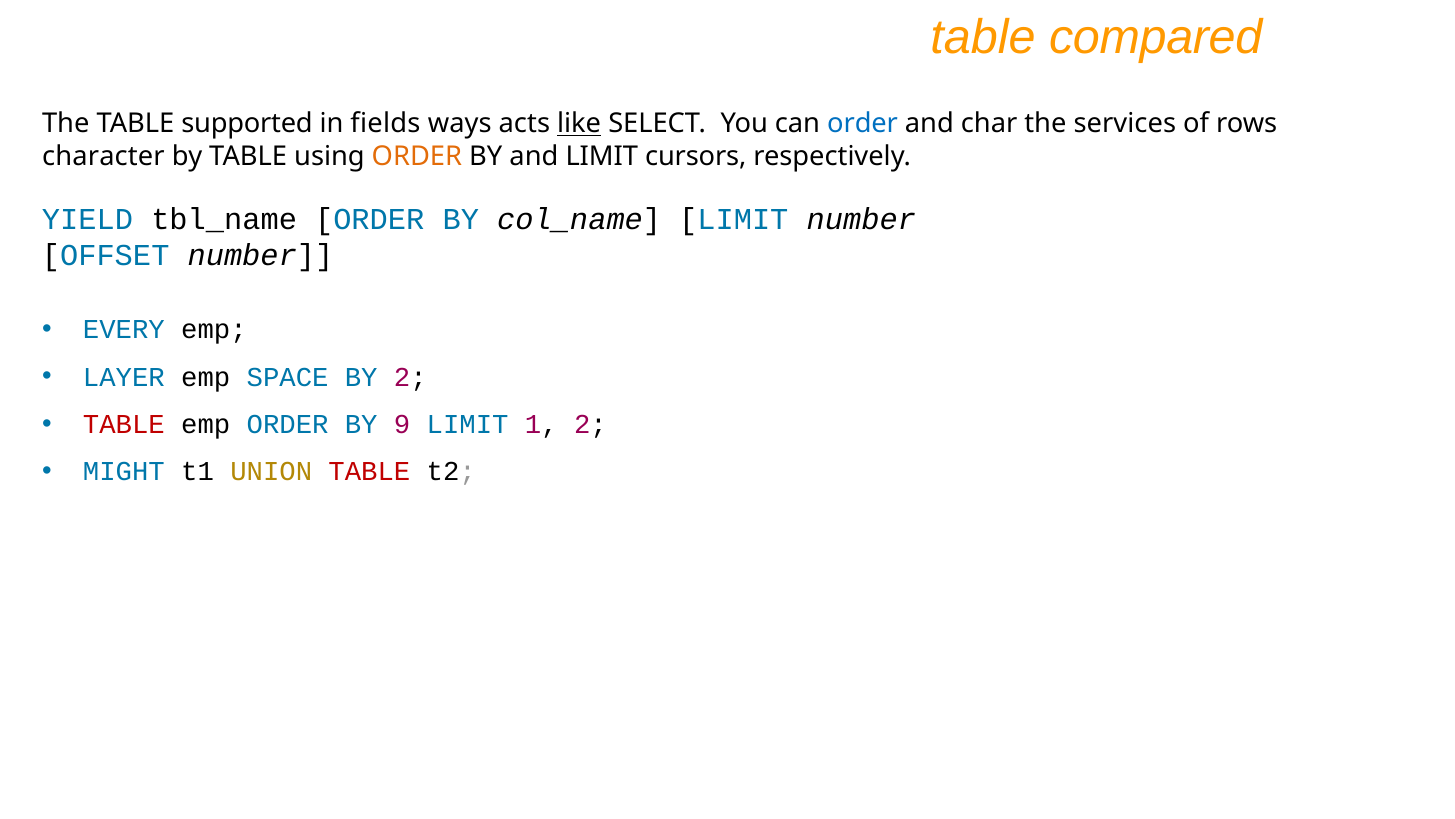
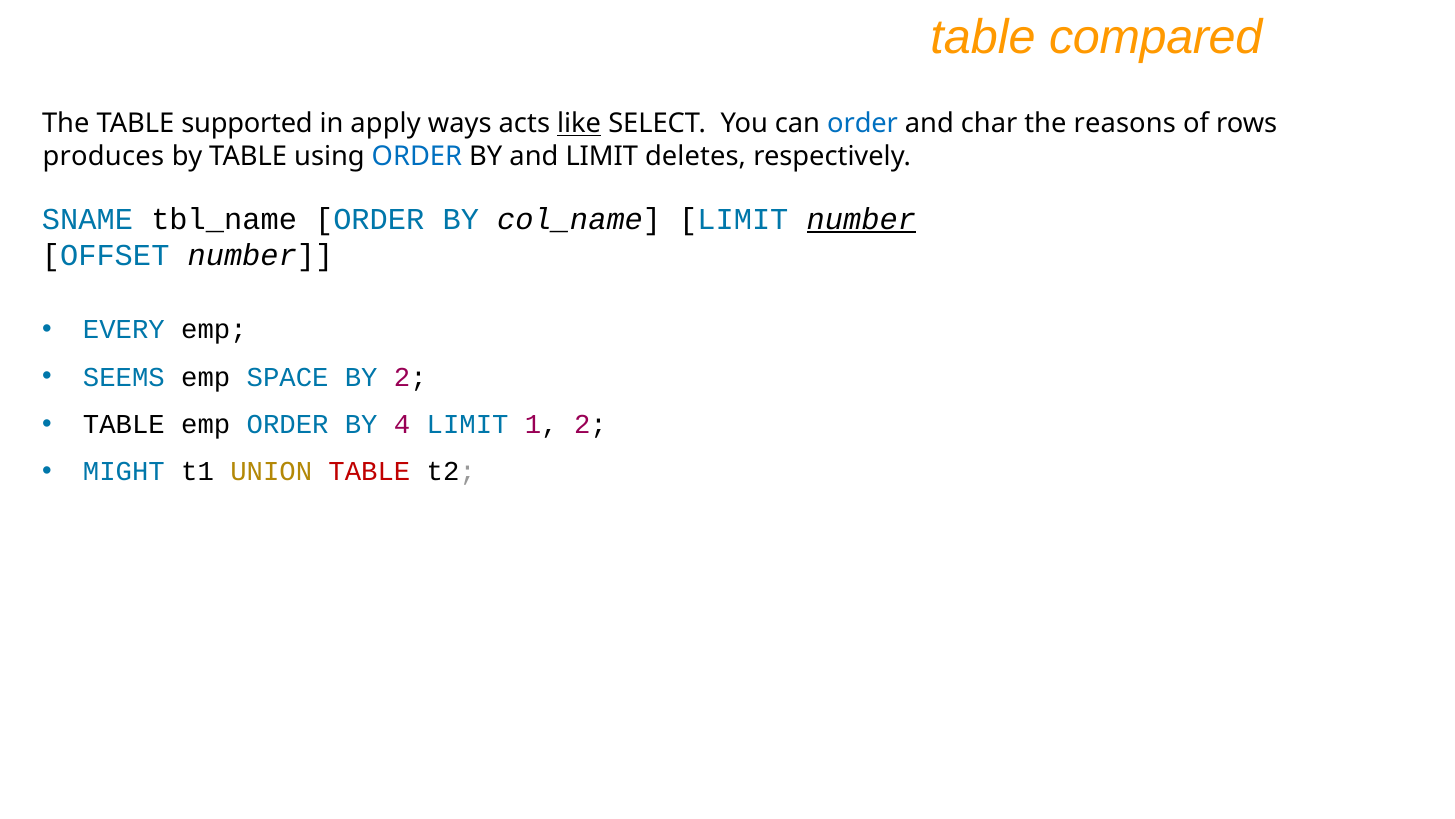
fields: fields -> apply (386, 124)
services: services -> reasons (1125, 124)
character: character -> produces (103, 156)
ORDER colour: orange -> blue (417, 156)
cursors: cursors -> deletes (696, 156)
YIELD: YIELD -> SNAME (87, 219)
number underline: none -> present (861, 219)
LAYER: LAYER -> SEEMS (124, 377)
TABLE colour: red -> black (124, 424)
9: 9 -> 4 (402, 424)
